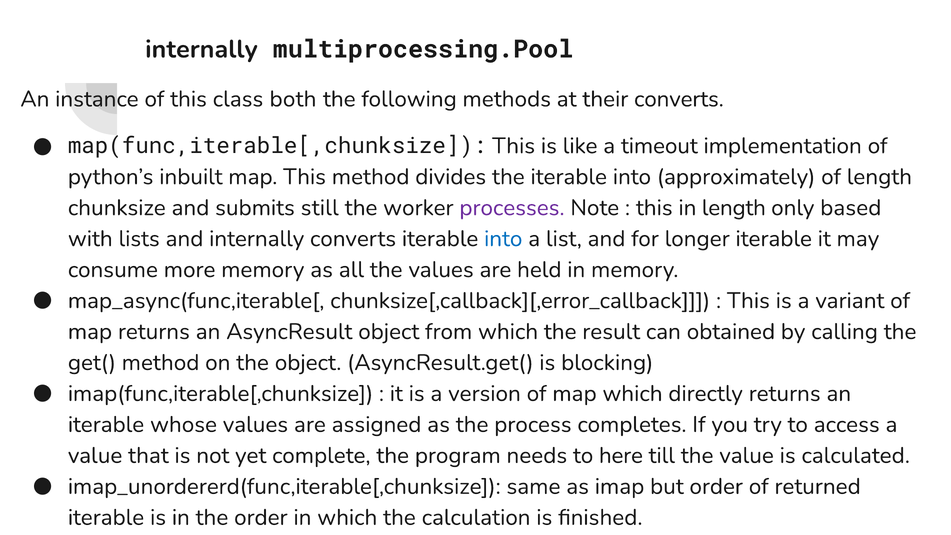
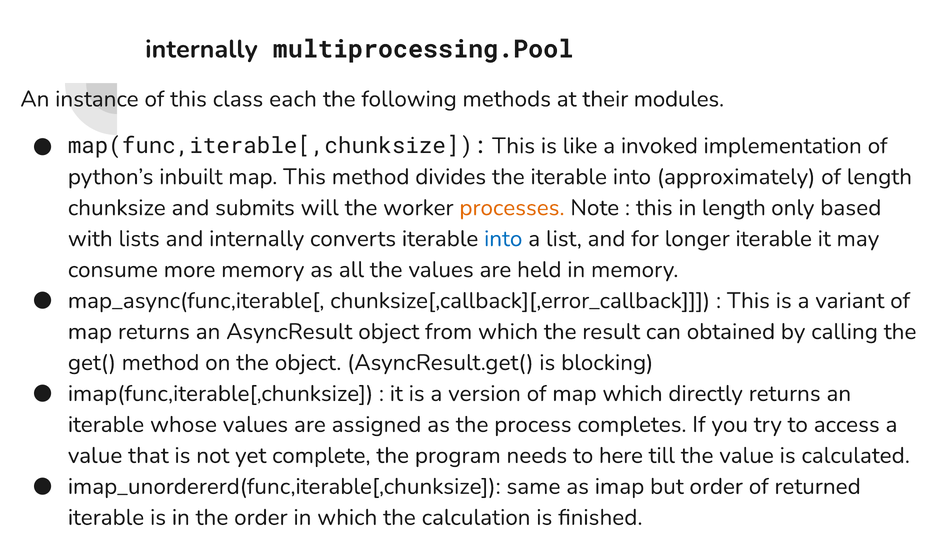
both: both -> each (293, 99)
their converts: converts -> modules (679, 99)
timeout: timeout -> invoked (659, 146)
still: still -> will (320, 208)
processes colour: purple -> orange (512, 208)
